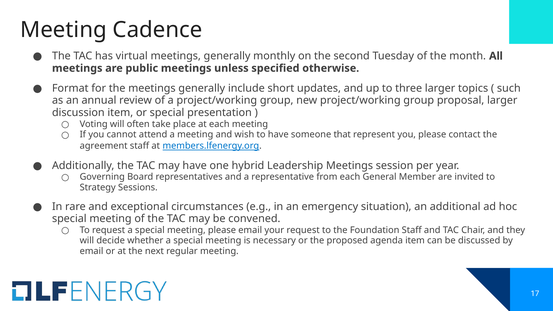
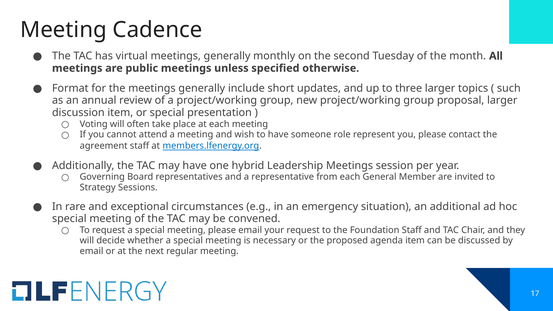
that: that -> role (342, 135)
